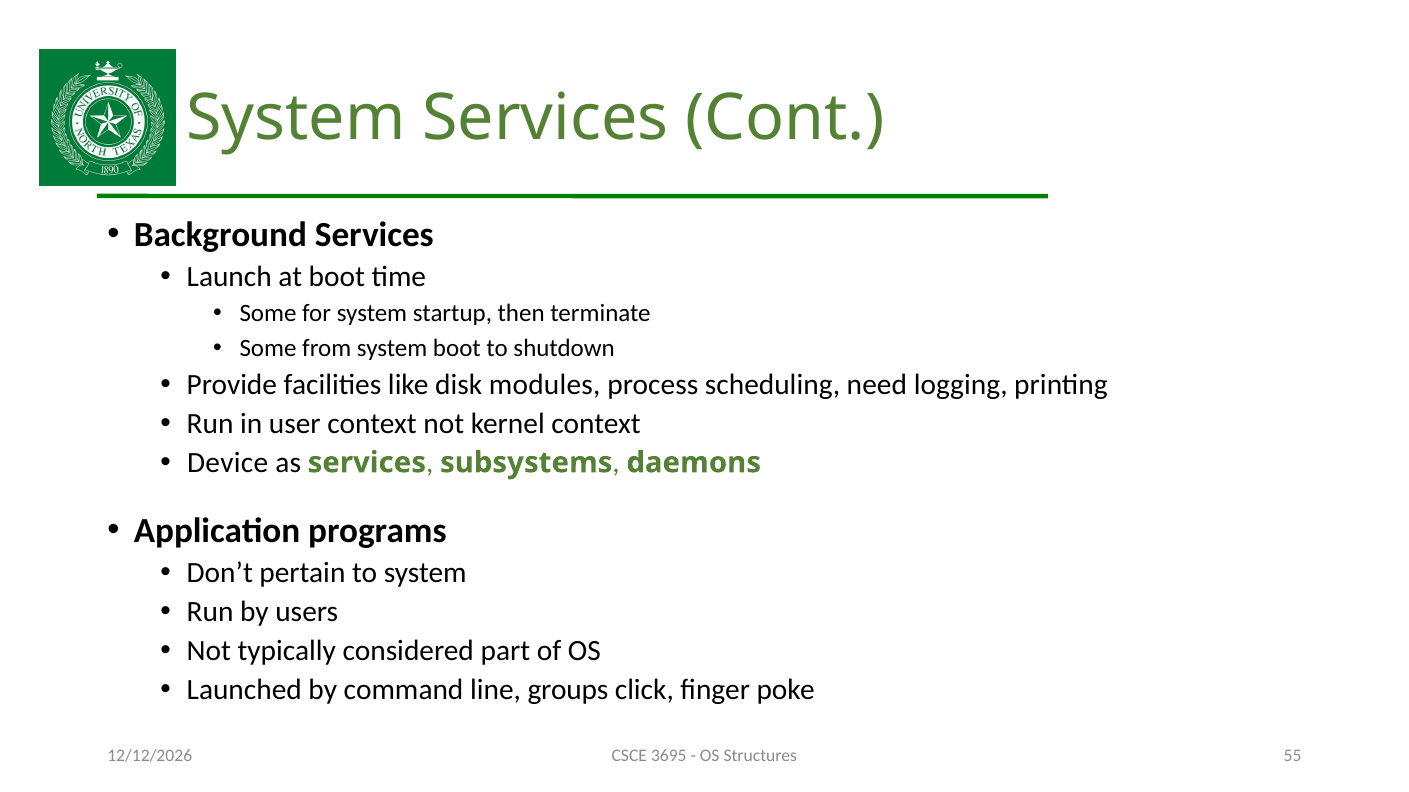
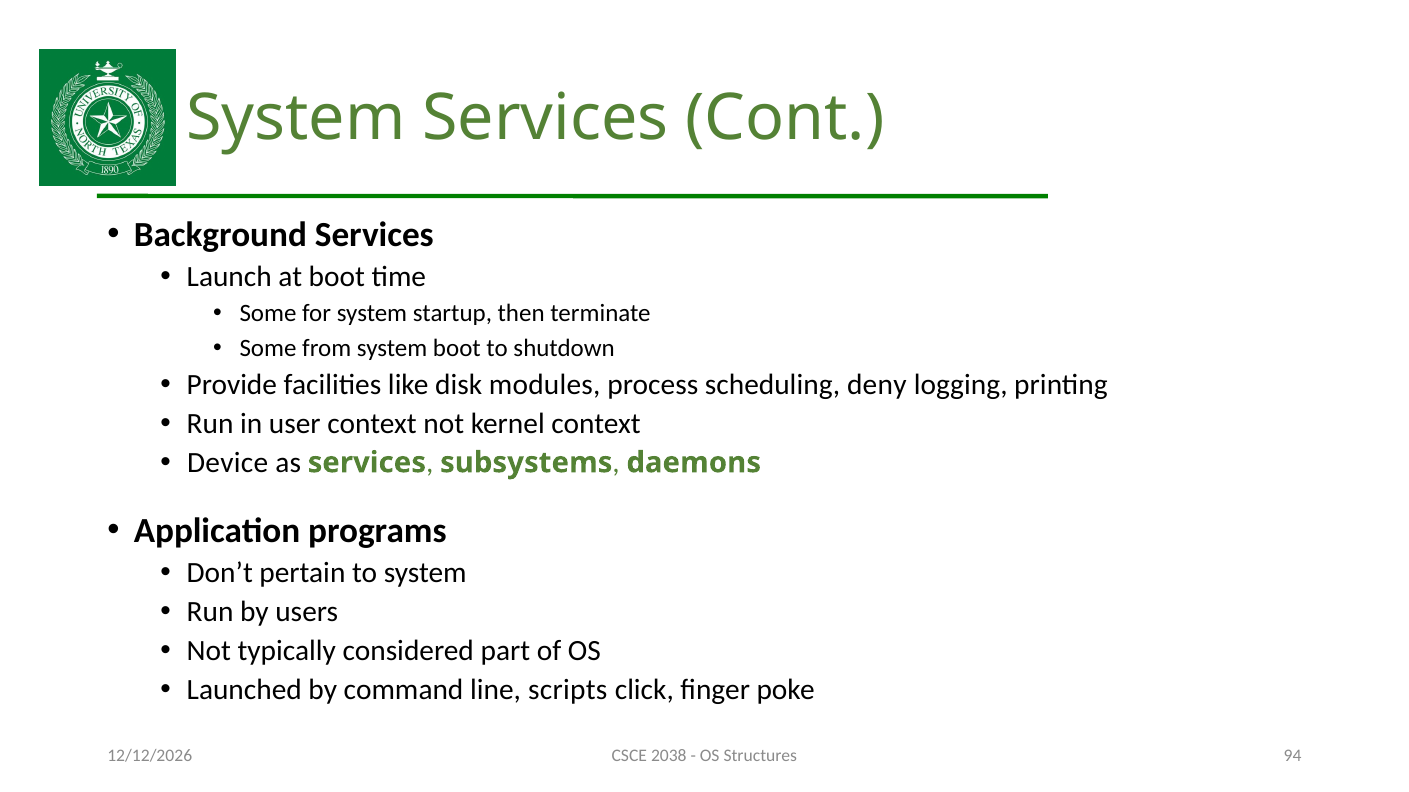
need: need -> deny (877, 385)
groups: groups -> scripts (568, 690)
3695: 3695 -> 2038 (669, 757)
55: 55 -> 94 (1293, 757)
